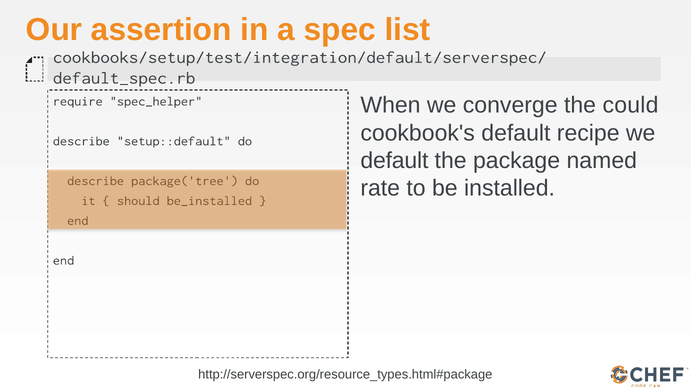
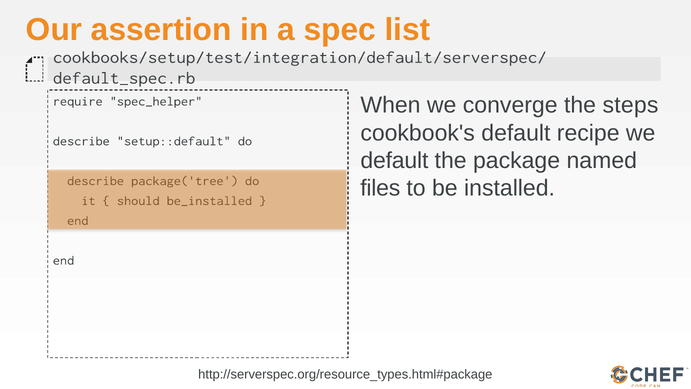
could: could -> steps (631, 105)
rate: rate -> files (380, 188)
